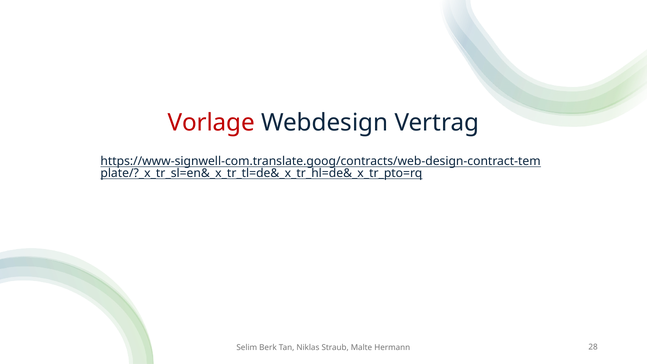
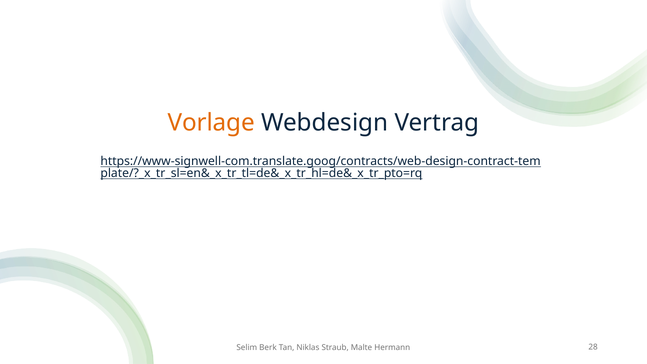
Vorlage colour: red -> orange (211, 123)
